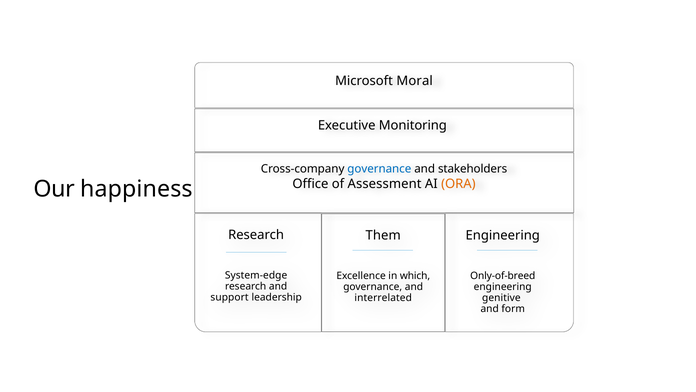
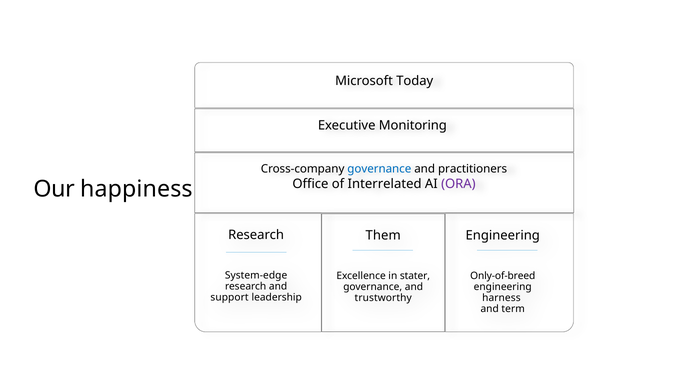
Moral: Moral -> Today (415, 81)
stakeholders: stakeholders -> practitioners (473, 169)
Assessment: Assessment -> Interrelated (385, 184)
ORA colour: orange -> purple (458, 184)
which: which -> stater (415, 276)
interrelated: interrelated -> trustworthy (383, 297)
genitive: genitive -> harness (501, 297)
form: form -> term (513, 308)
